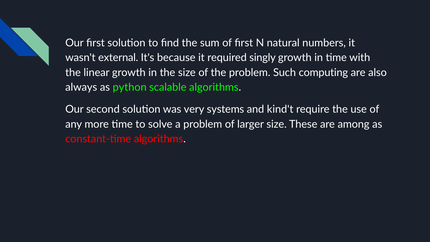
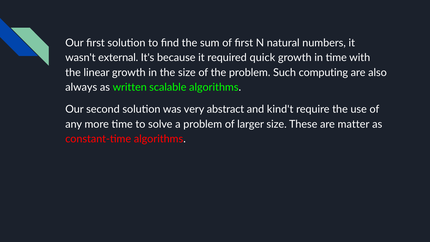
singly: singly -> quick (262, 58)
python: python -> written (130, 87)
systems: systems -> abstract (225, 109)
among: among -> matter (354, 124)
